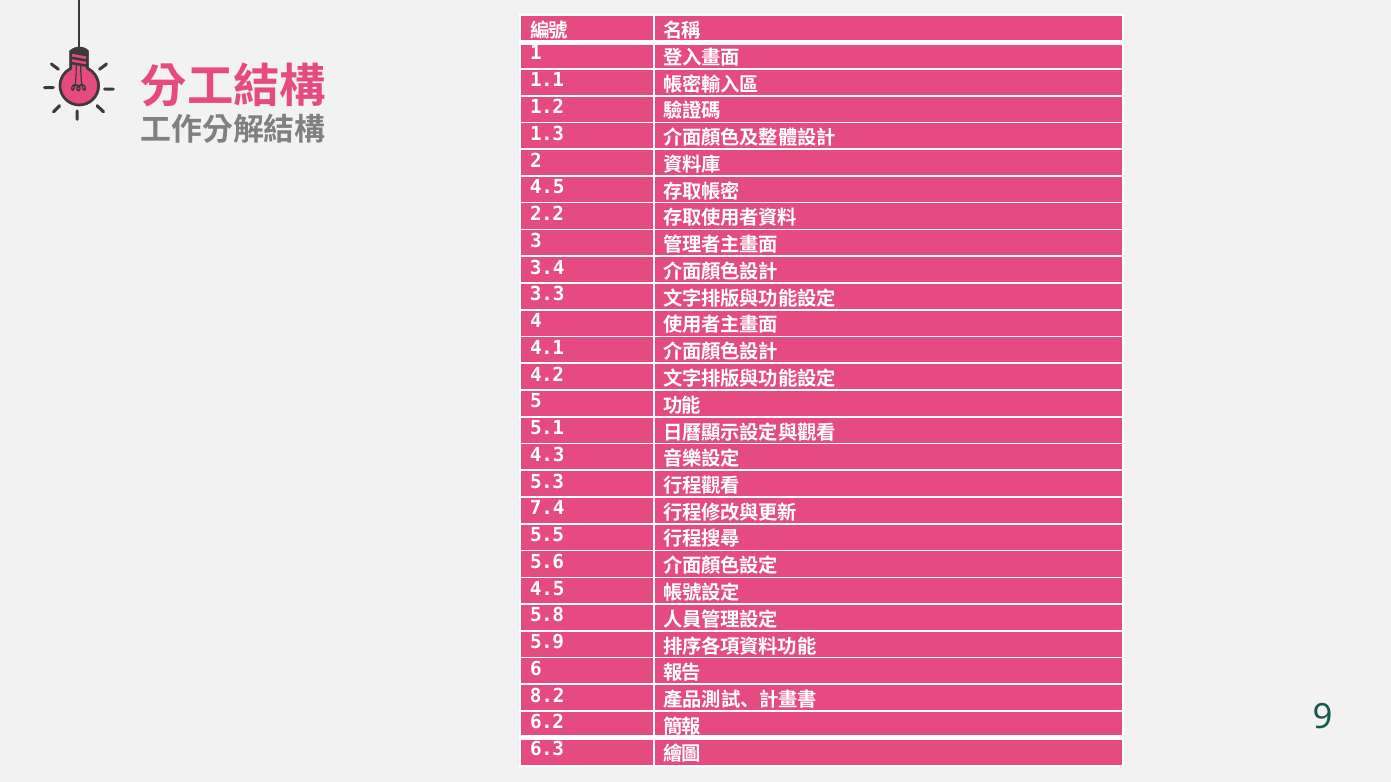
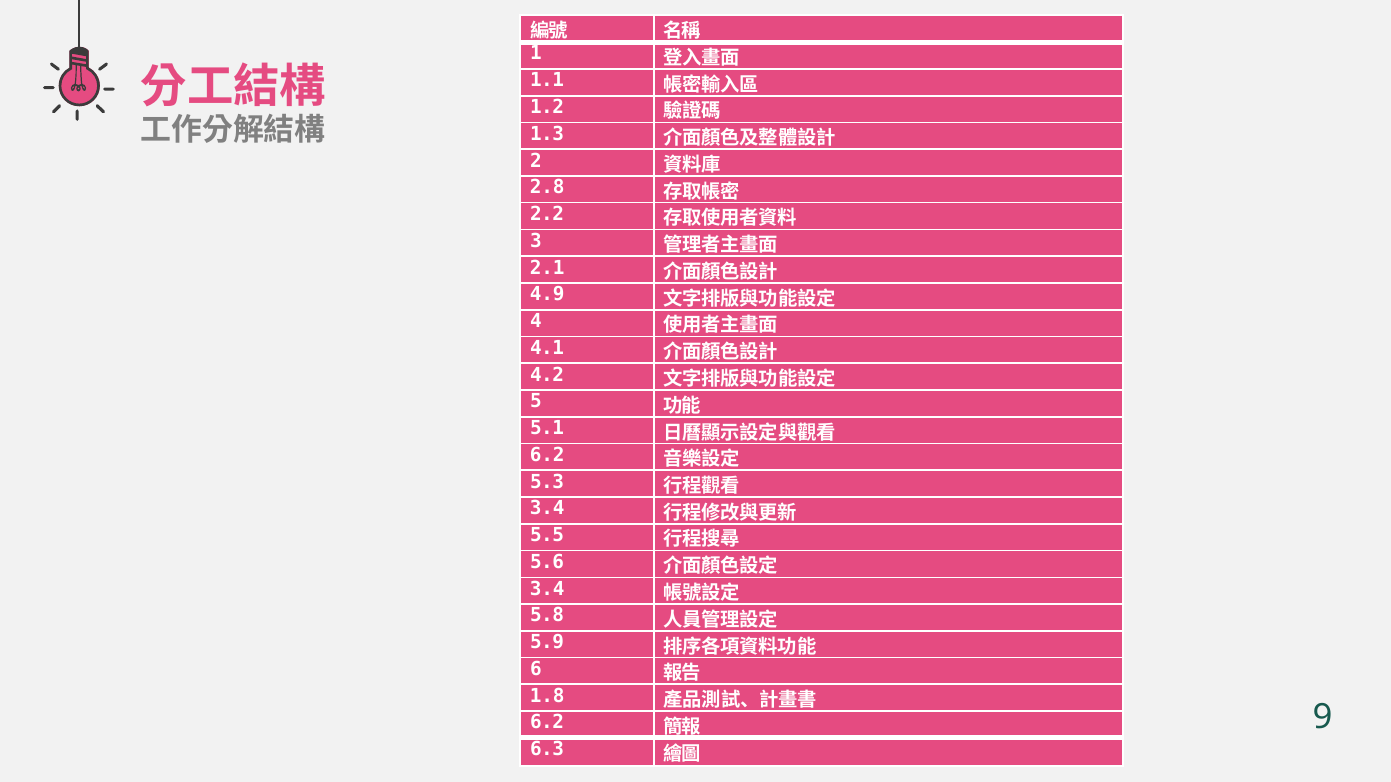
4.5: 4.5 -> 2.8 (547, 187)
3.4: 3.4 -> 2.1 (547, 268)
3.3: 3.3 -> 4.9 (547, 295)
4.3: 4.3 -> 6.2 (547, 455)
7.4: 7.4 -> 3.4 (547, 509)
4.5: 4.5 -> 3.4 (547, 589)
8.2: 8.2 -> 1.8 (547, 696)
